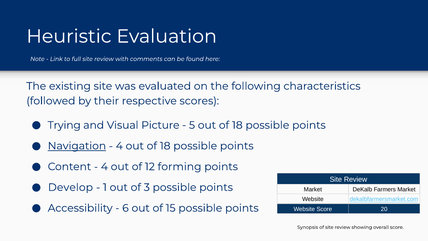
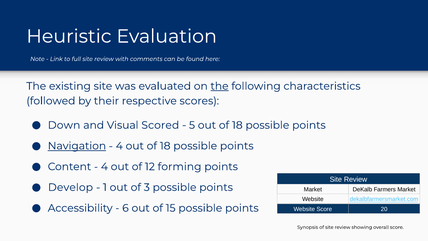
the underline: none -> present (220, 86)
Trying: Trying -> Down (64, 125)
Picture: Picture -> Scored (160, 125)
